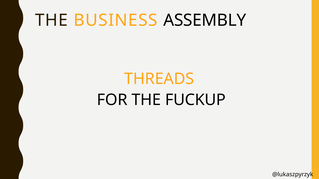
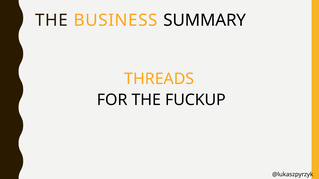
ASSEMBLY: ASSEMBLY -> SUMMARY (205, 20)
